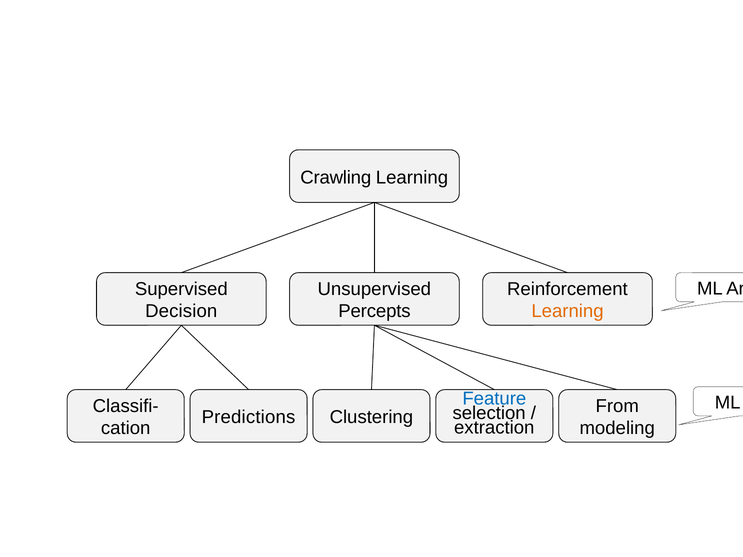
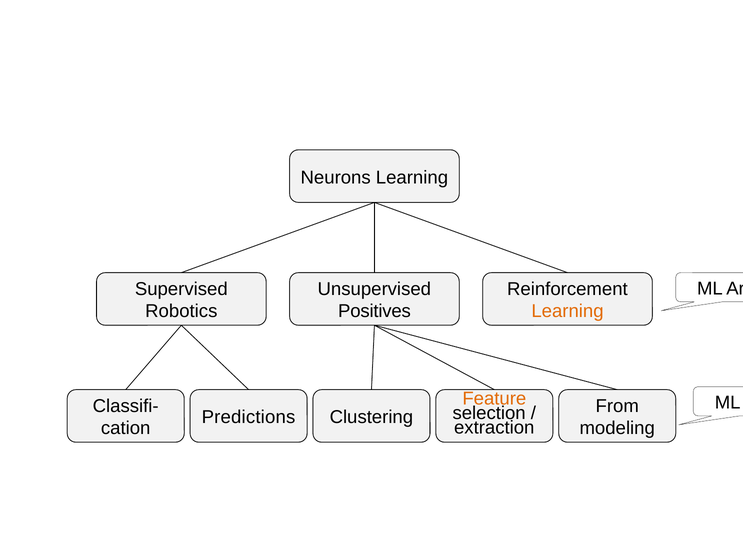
Crawling: Crawling -> Neurons (336, 177)
Decision: Decision -> Robotics (181, 311)
Percepts: Percepts -> Positives (374, 311)
Feature colour: blue -> orange (494, 399)
